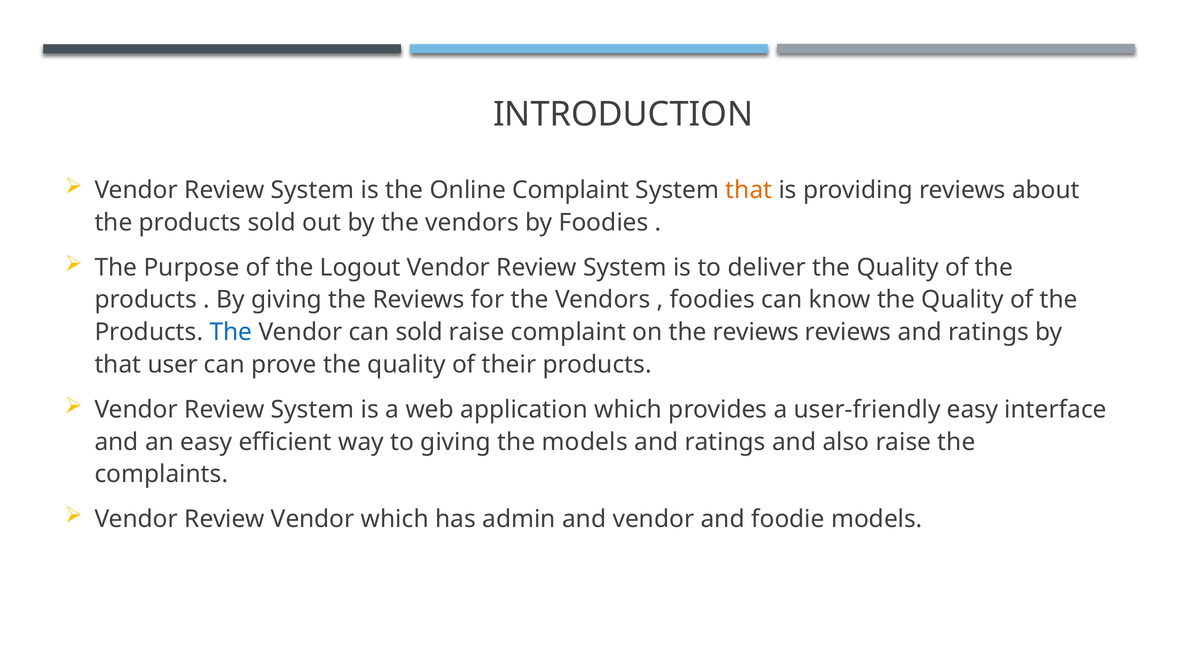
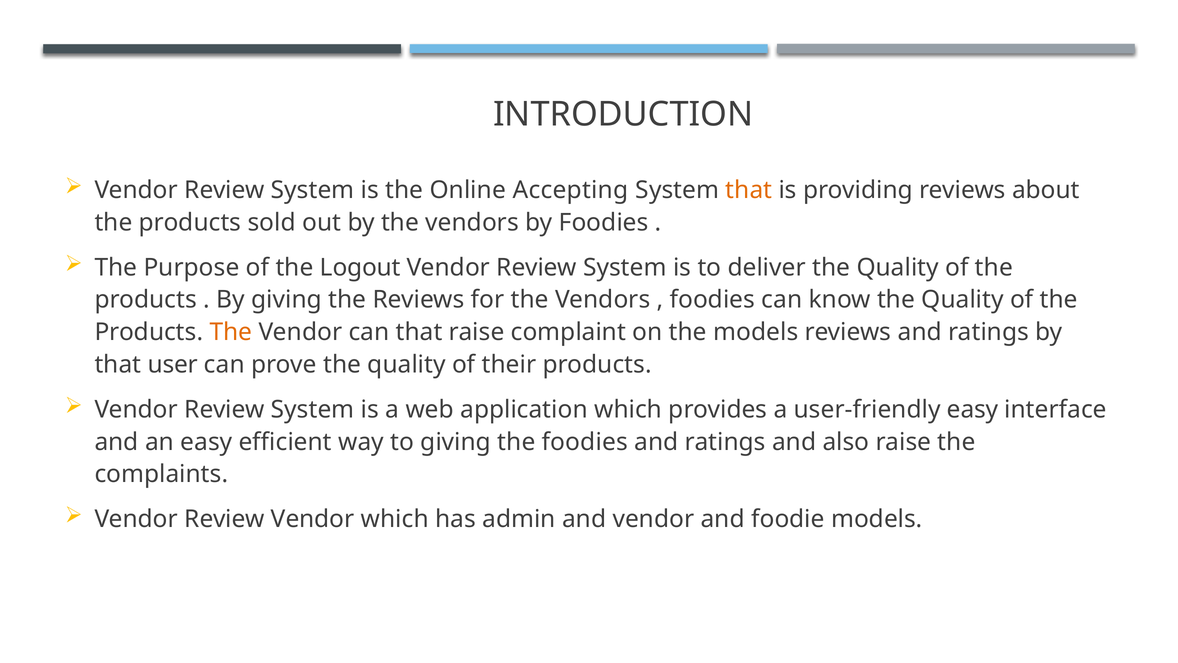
Online Complaint: Complaint -> Accepting (571, 190)
The colour: blue -> orange (231, 332)
can sold: sold -> that (419, 332)
on the reviews: reviews -> models (756, 332)
the models: models -> foodies (585, 442)
